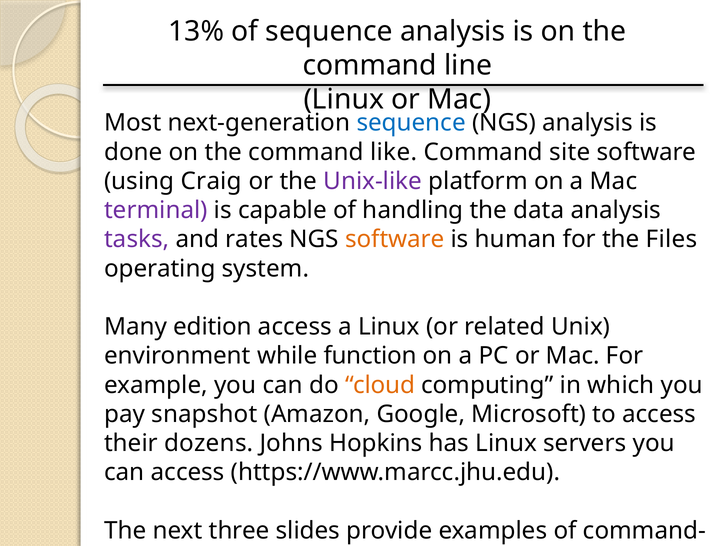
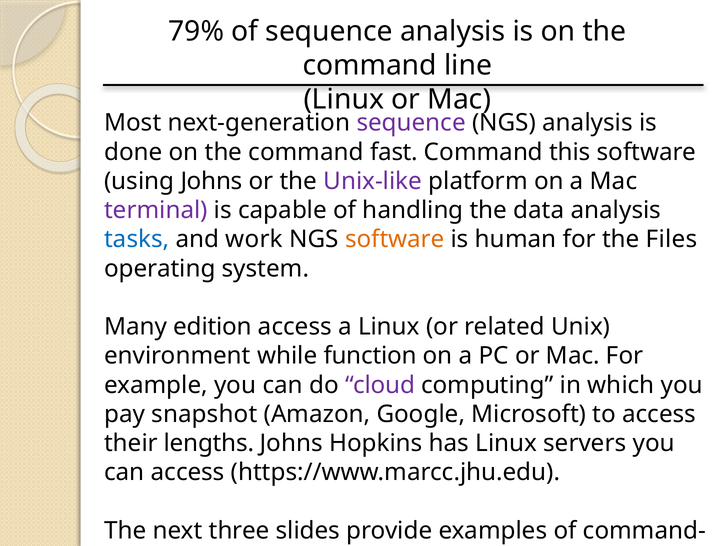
13%: 13% -> 79% (196, 31)
sequence colour: blue -> purple (411, 123)
like: like -> fast (394, 152)
site: site -> this (570, 152)
using Craig: Craig -> Johns (212, 181)
tasks colour: purple -> blue (137, 239)
rates: rates -> work (254, 239)
cloud colour: orange -> purple (380, 385)
dozens: dozens -> lengths (209, 443)
